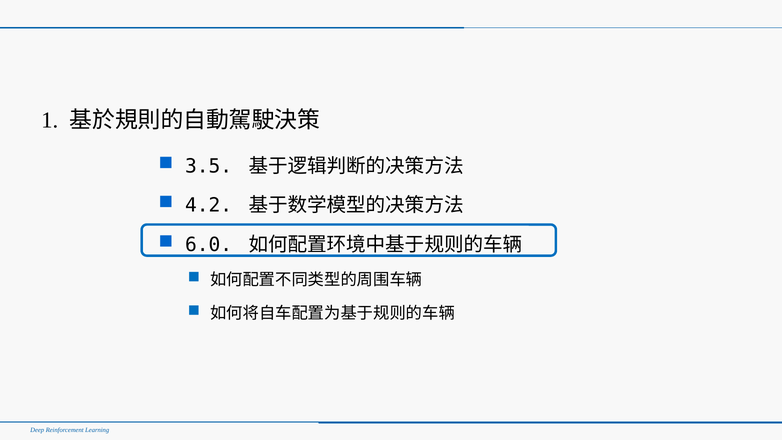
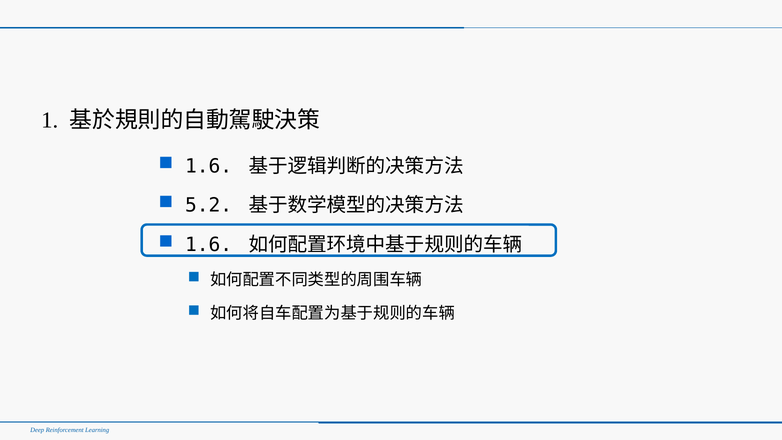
3.5: 3.5 -> 1.6 (209, 166)
4.2: 4.2 -> 5.2 (209, 205)
6.0: 6.0 -> 1.6 (209, 245)
